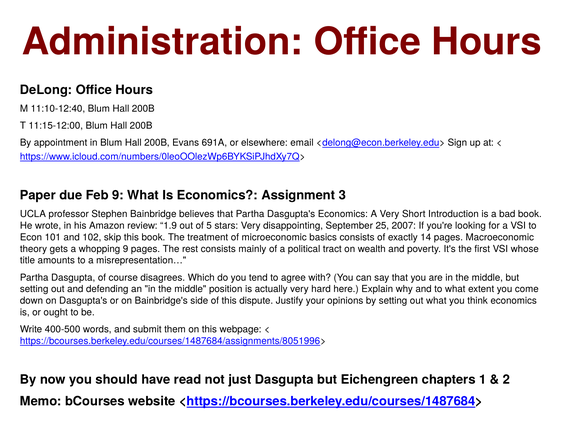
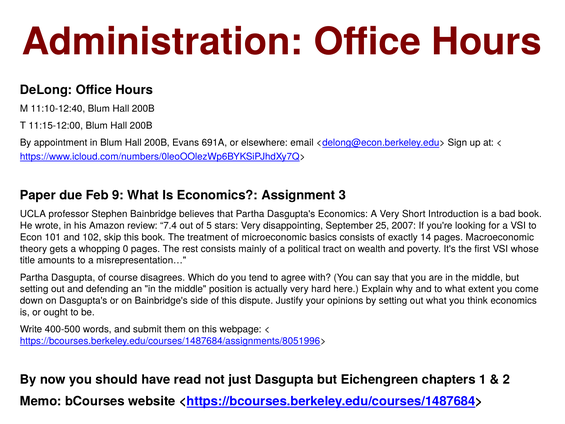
1.9: 1.9 -> 7.4 (168, 226)
whopping 9: 9 -> 0 (126, 249)
